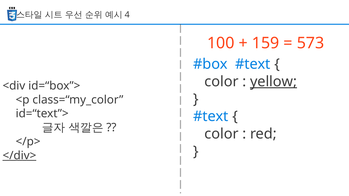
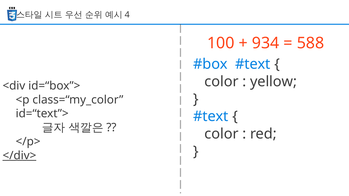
159: 159 -> 934 (266, 43)
573: 573 -> 588 (311, 43)
yellow underline: present -> none (273, 82)
